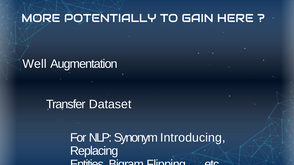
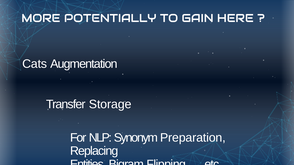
Well: Well -> Cats (35, 64)
Dataset: Dataset -> Storage (110, 105)
Introducing: Introducing -> Preparation (193, 138)
